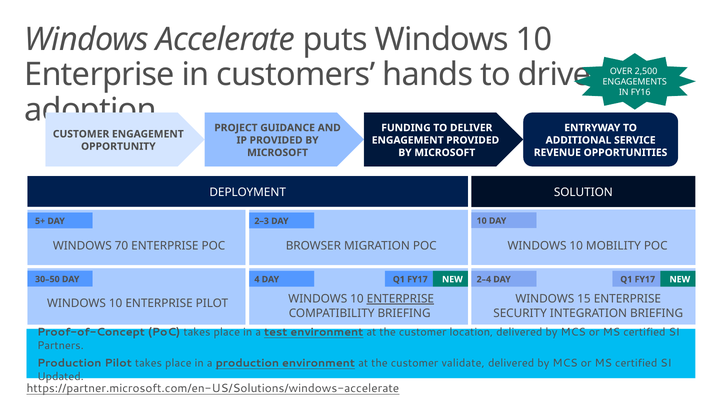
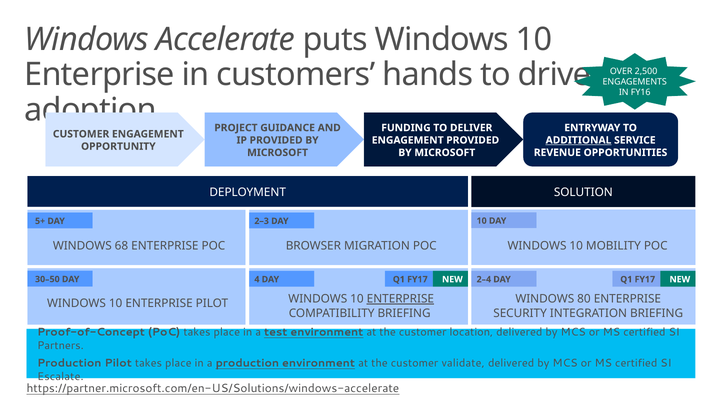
ADDITIONAL underline: none -> present (579, 140)
70: 70 -> 68 (121, 246)
15: 15 -> 80 (584, 299)
Updated: Updated -> Escalate (60, 376)
